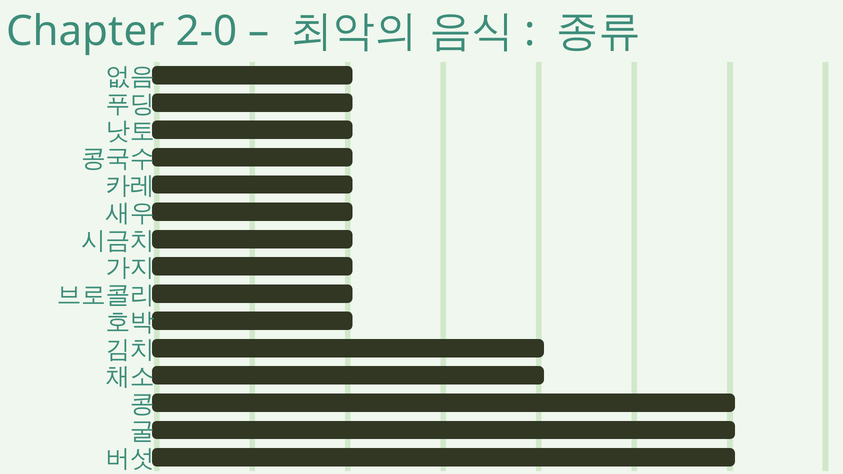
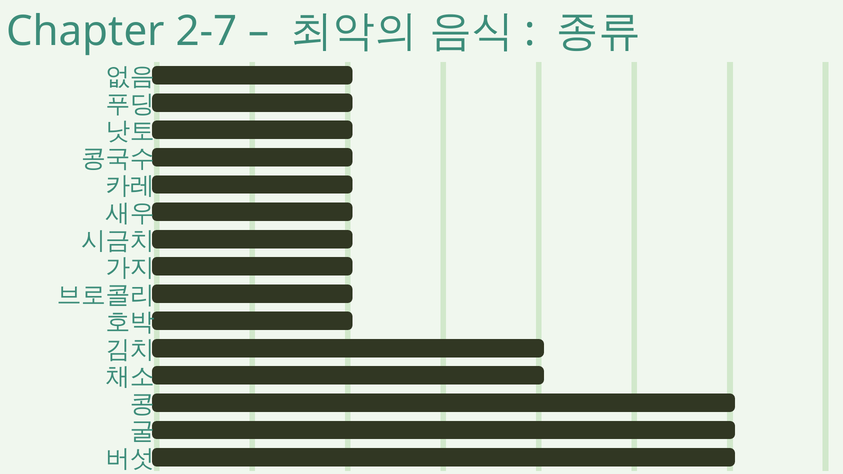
2-0: 2-0 -> 2-7 (207, 31)
